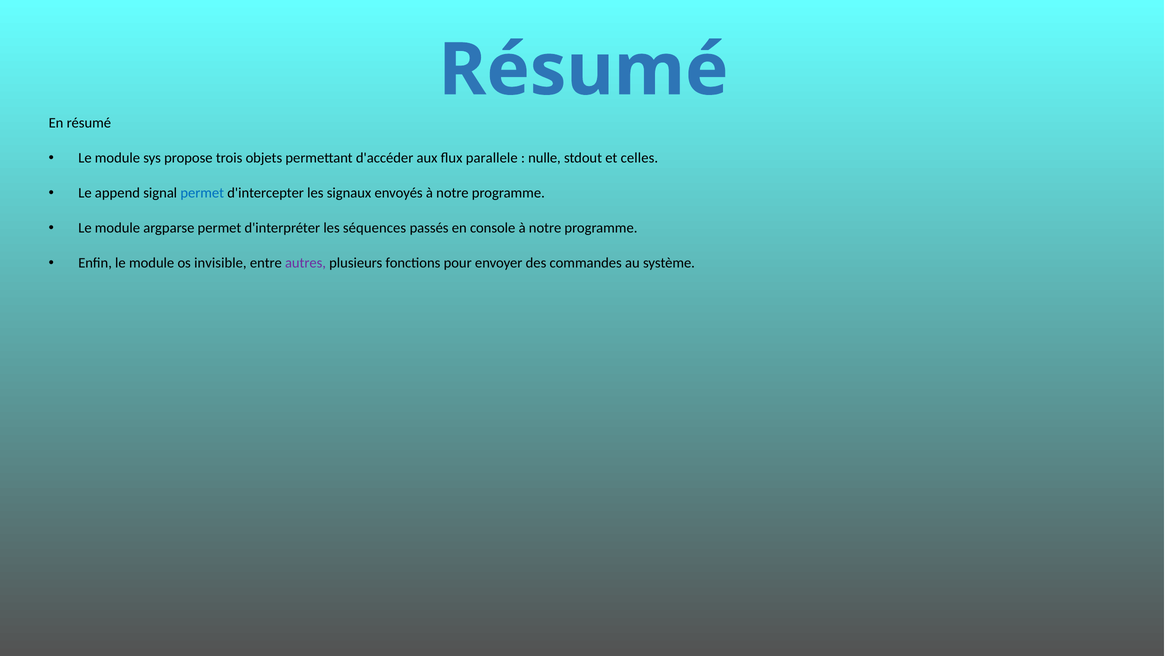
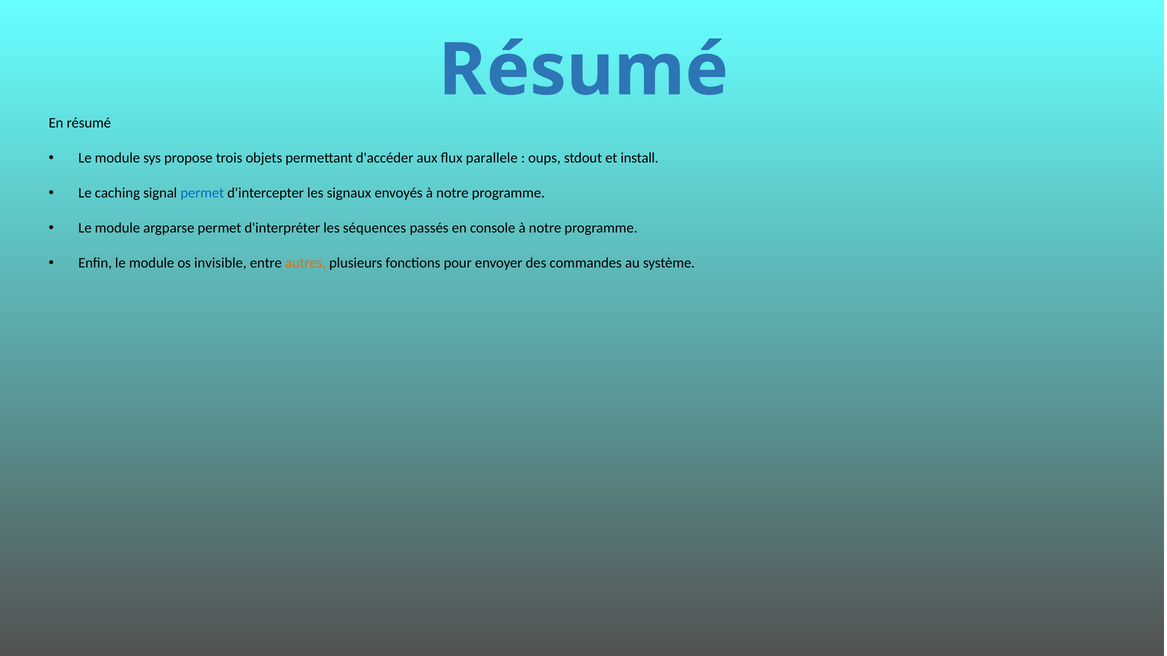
nulle: nulle -> oups (544, 158)
celles: celles -> install (640, 158)
append: append -> caching (117, 193)
autres colour: purple -> orange (305, 263)
